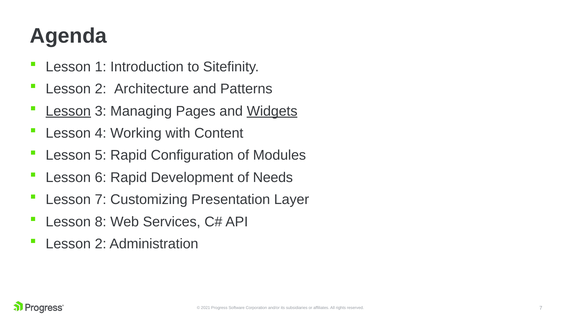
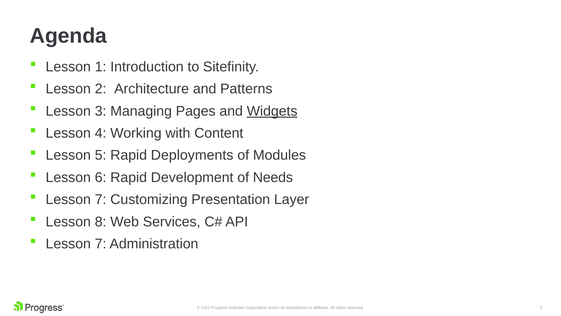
Lesson underline: present -> none (68, 111)
Configuration: Configuration -> Deployments (192, 155)
2: 2 -> 7 (101, 244)
